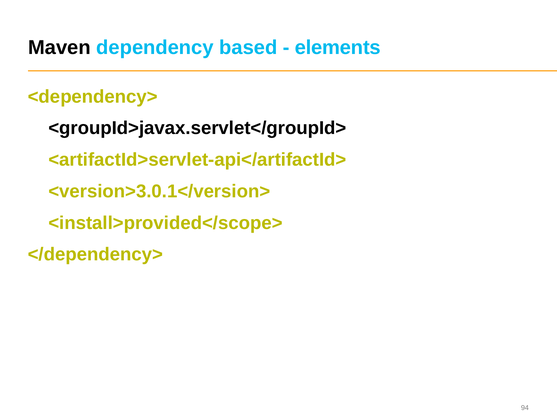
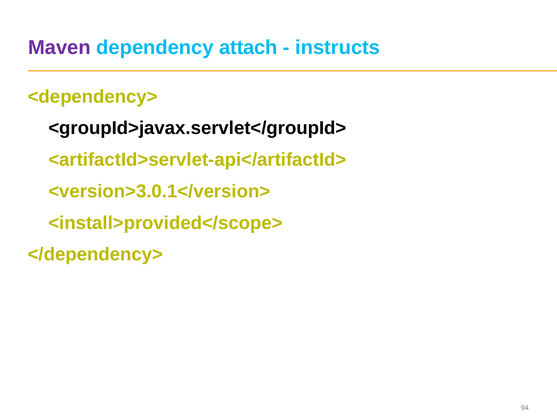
Maven colour: black -> purple (59, 48)
based: based -> attach (248, 48)
elements: elements -> instructs (338, 48)
